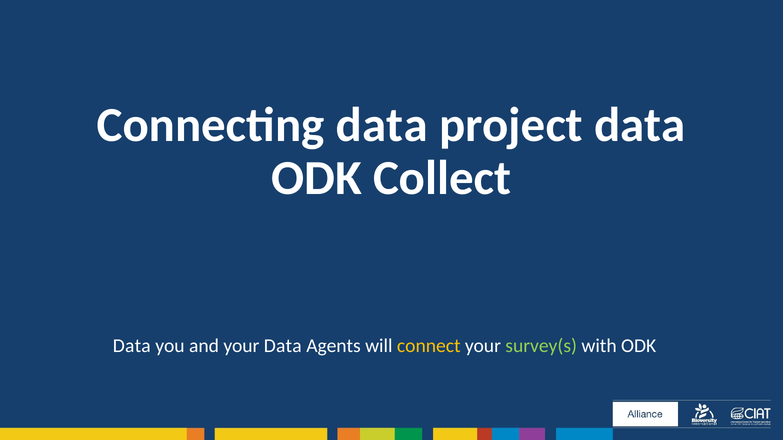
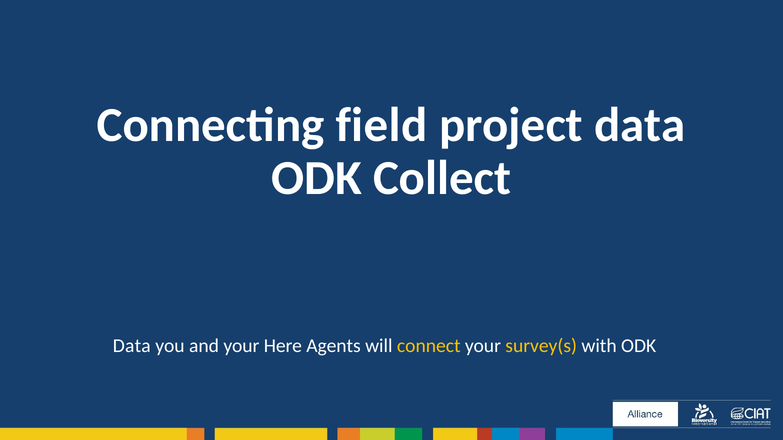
Connecting data: data -> field (382, 125)
your Data: Data -> Here (283, 346)
survey(s colour: light green -> yellow (541, 346)
